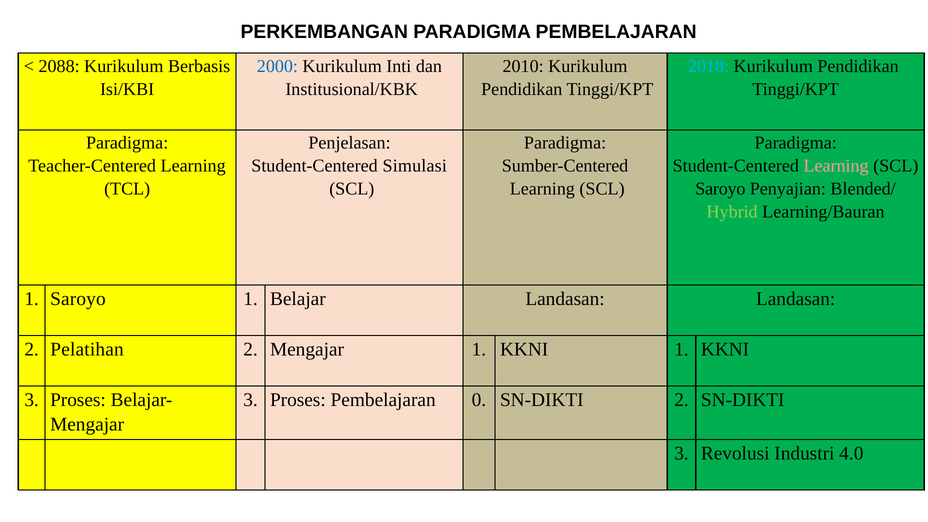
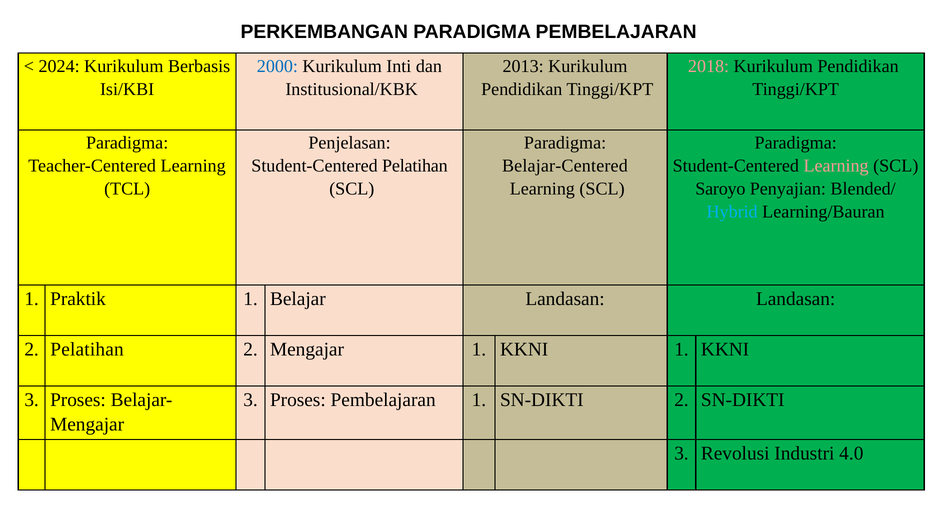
2088: 2088 -> 2024 (59, 66)
2010: 2010 -> 2013 (523, 66)
2018 colour: light blue -> pink (709, 66)
Student-Centered Simulasi: Simulasi -> Pelatihan (415, 166)
Sumber-Centered: Sumber-Centered -> Belajar-Centered (565, 166)
Hybrid colour: light green -> light blue (732, 212)
1 Saroyo: Saroyo -> Praktik (78, 299)
Pembelajaran 0: 0 -> 1 (479, 400)
